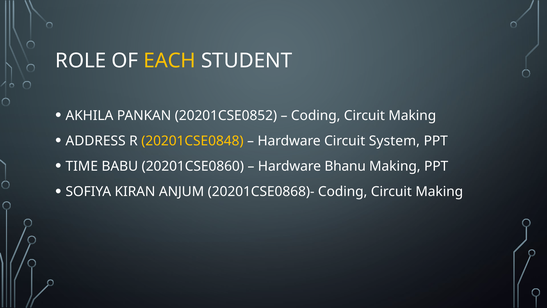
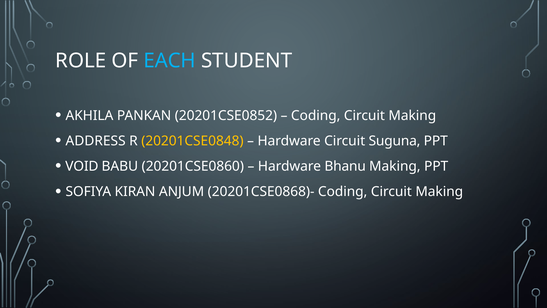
EACH colour: yellow -> light blue (170, 61)
System: System -> Suguna (394, 141)
TIME: TIME -> VOID (82, 166)
